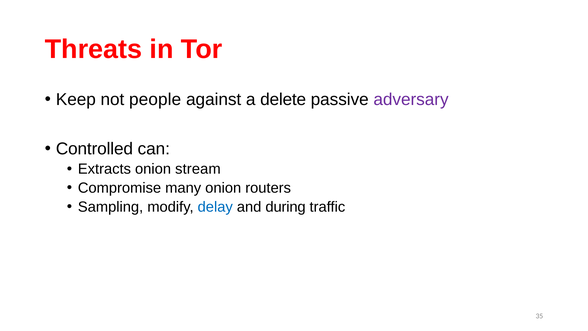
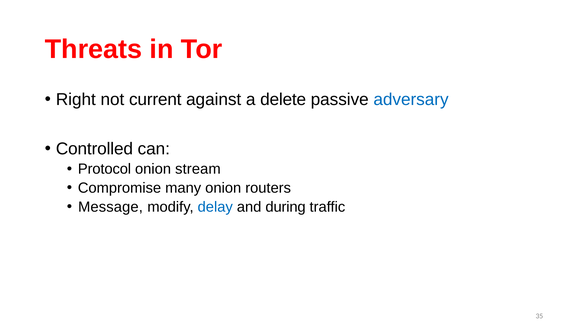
Keep: Keep -> Right (76, 99)
people: people -> current (155, 99)
adversary colour: purple -> blue (411, 99)
Extracts: Extracts -> Protocol (104, 169)
Sampling: Sampling -> Message (110, 207)
